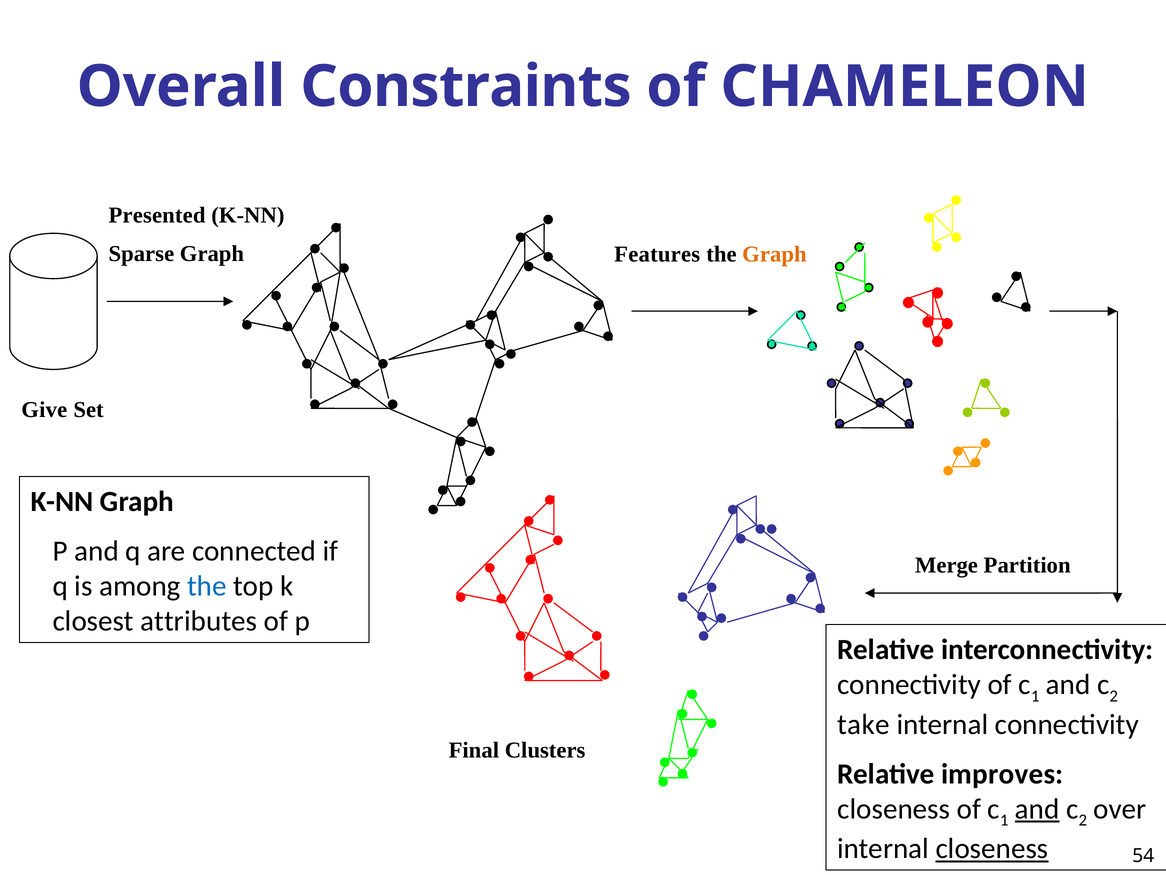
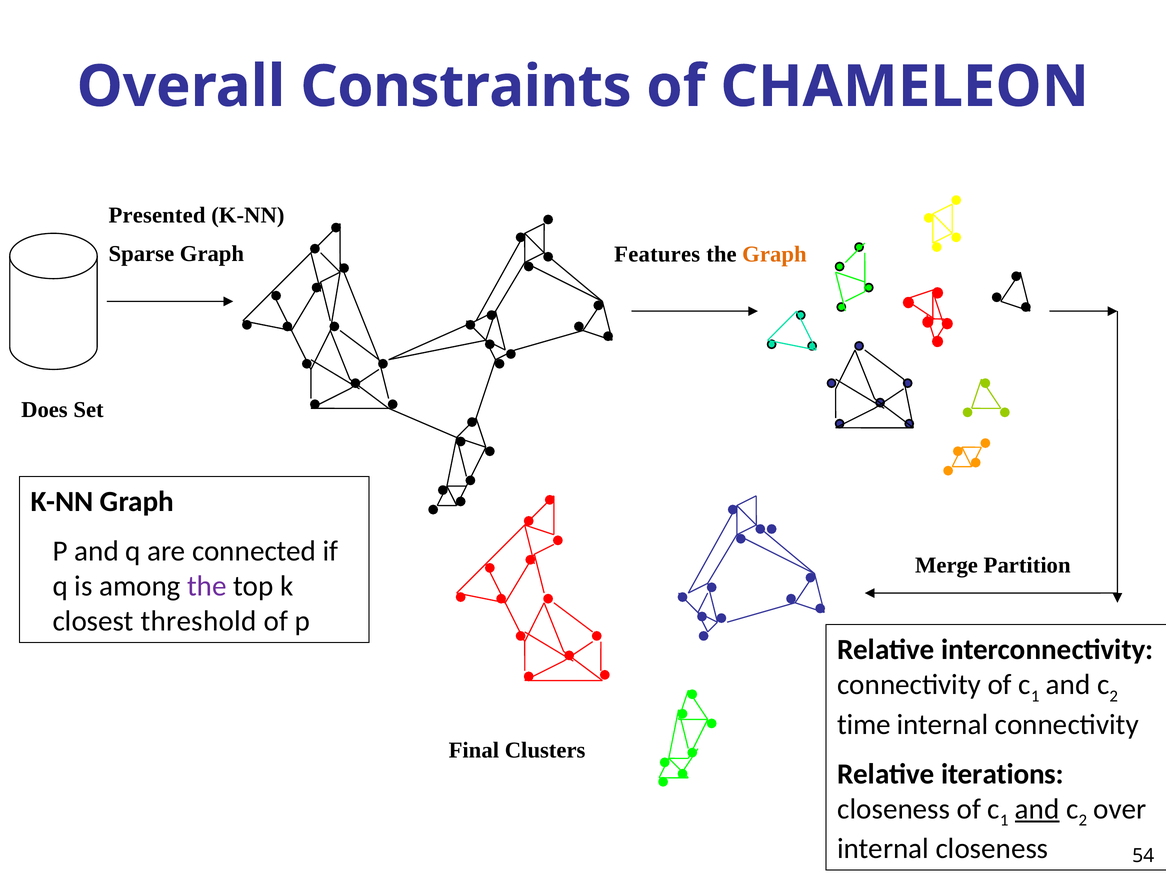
Give: Give -> Does (44, 410)
the colour: blue -> purple (207, 586)
attributes: attributes -> threshold (199, 621)
take: take -> time (864, 724)
improves: improves -> iterations (1002, 774)
closeness underline: present -> none (992, 848)
